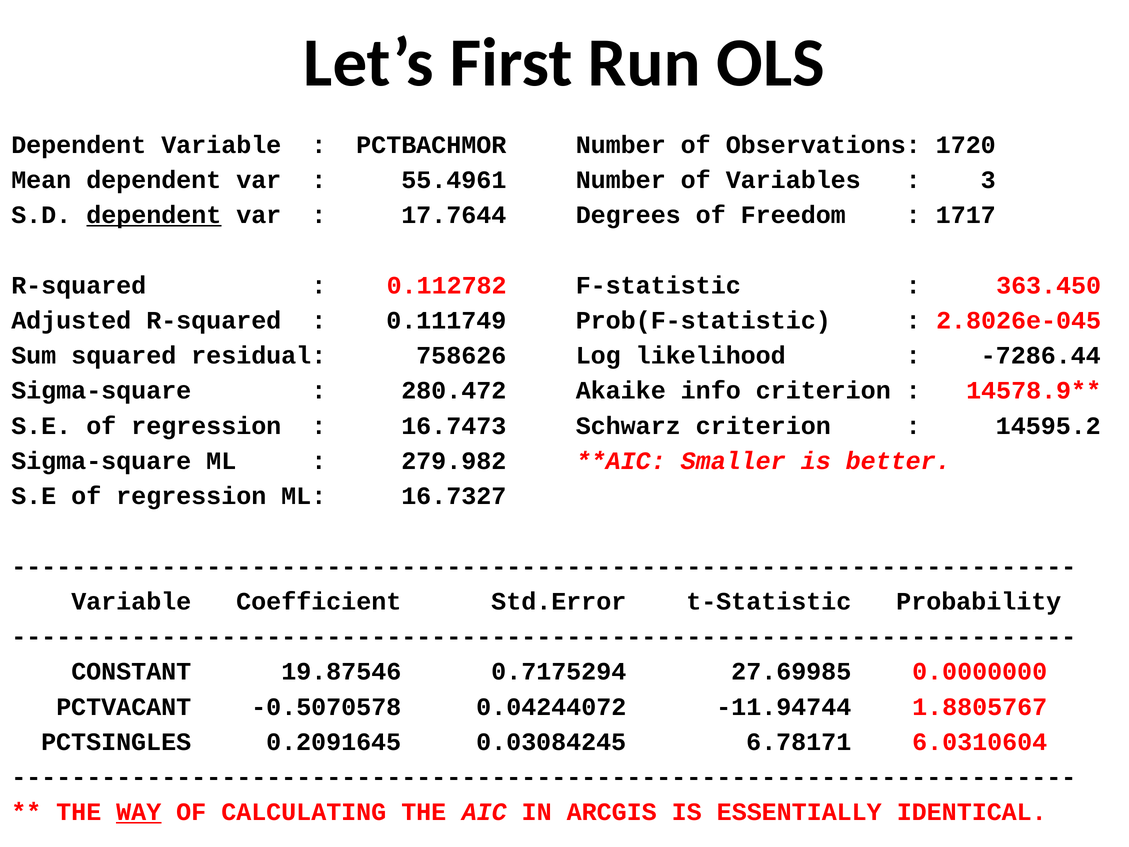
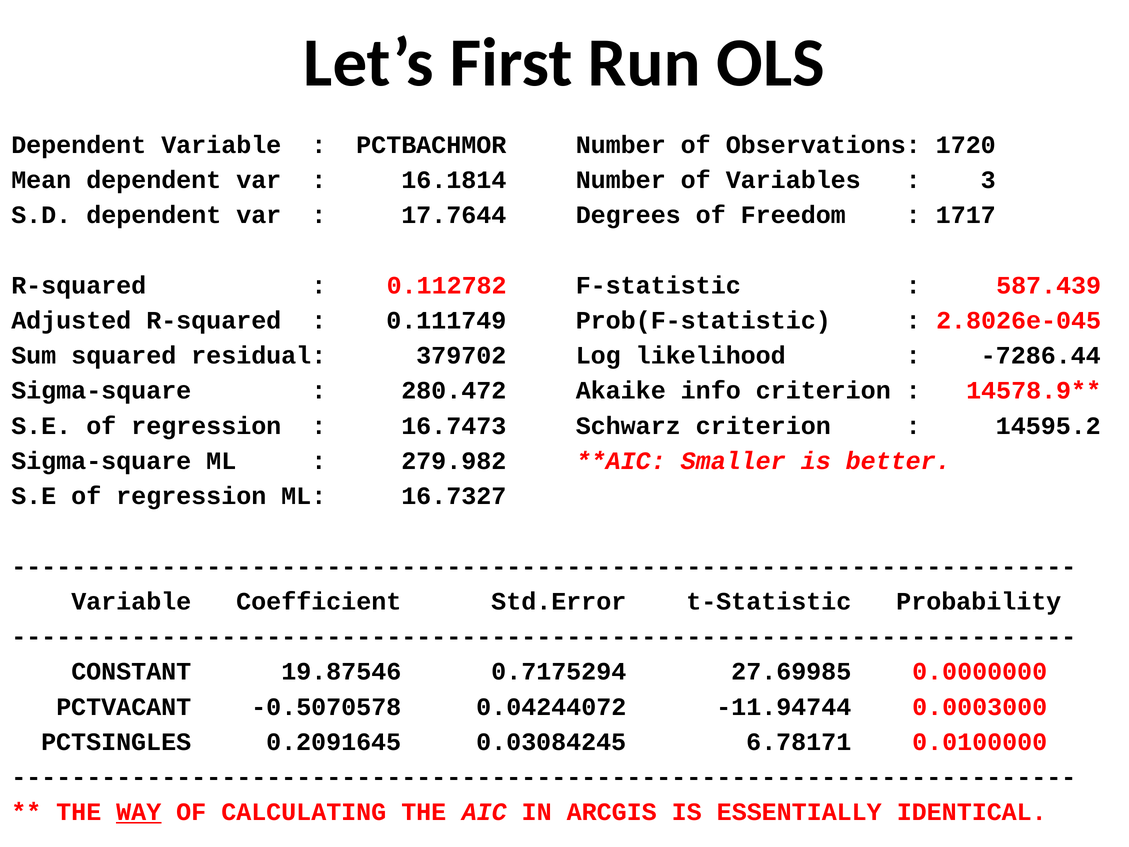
55.4961: 55.4961 -> 16.1814 (454, 180)
dependent underline: present -> none (154, 215)
363.450: 363.450 -> 587.439 (1049, 285)
758626: 758626 -> 379702 (461, 355)
1.8805767: 1.8805767 -> 0.0003000 (980, 707)
6.0310604: 6.0310604 -> 0.0100000 (980, 742)
